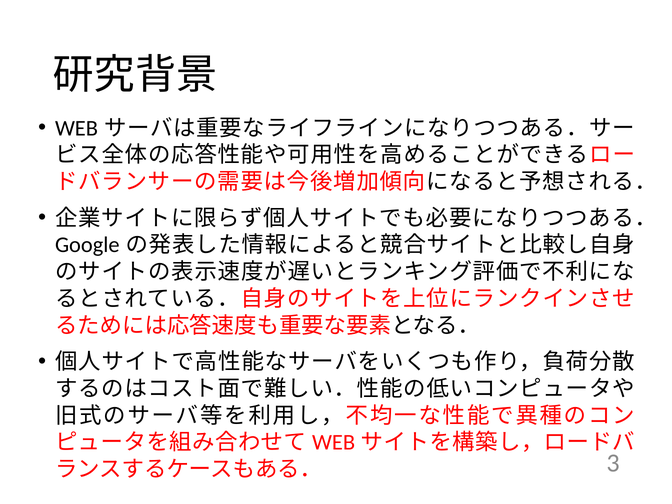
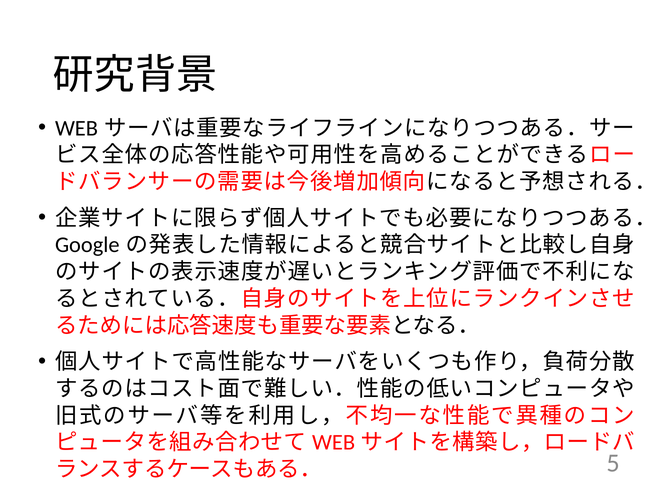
3: 3 -> 5 (613, 463)
